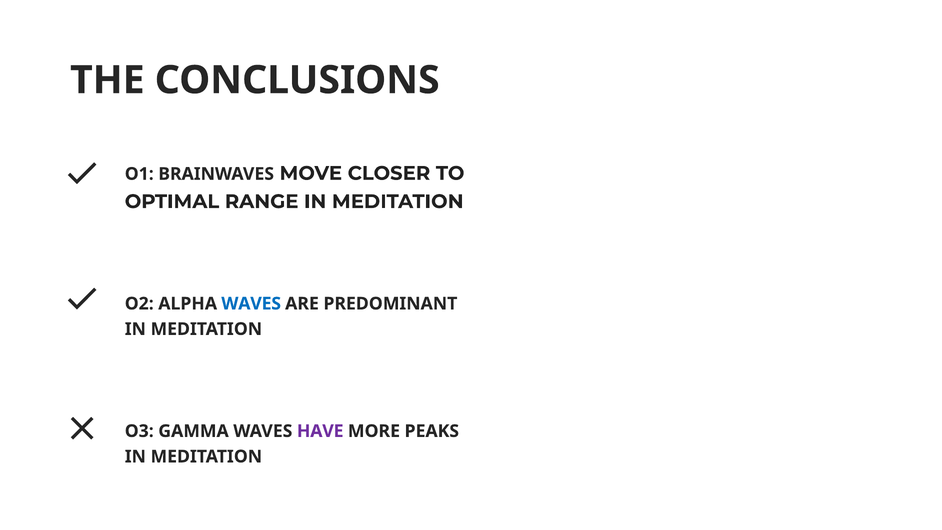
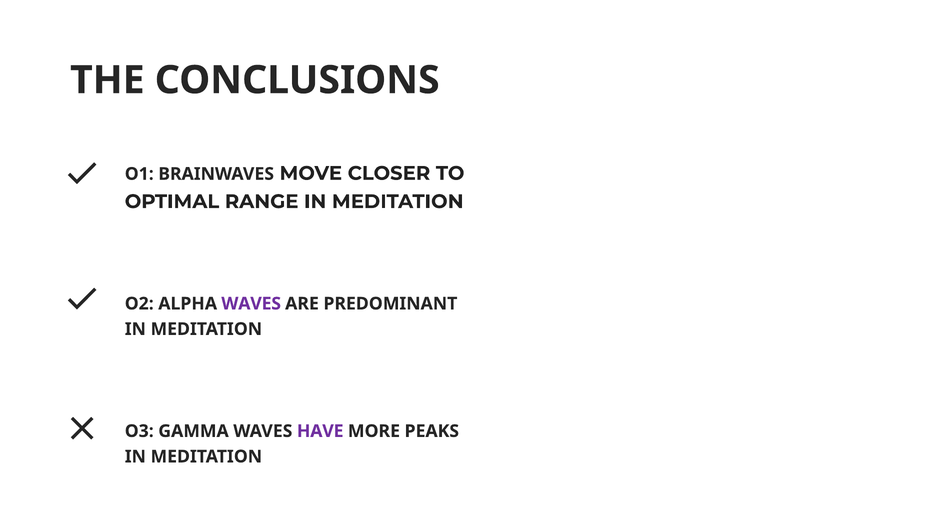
WAVES colour: blue -> purple (251, 304)
